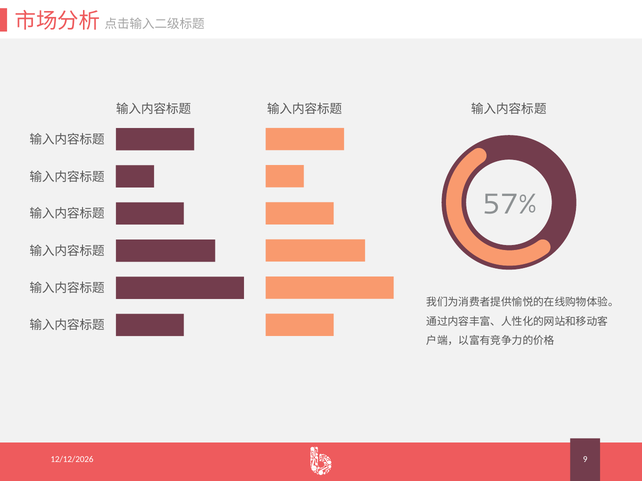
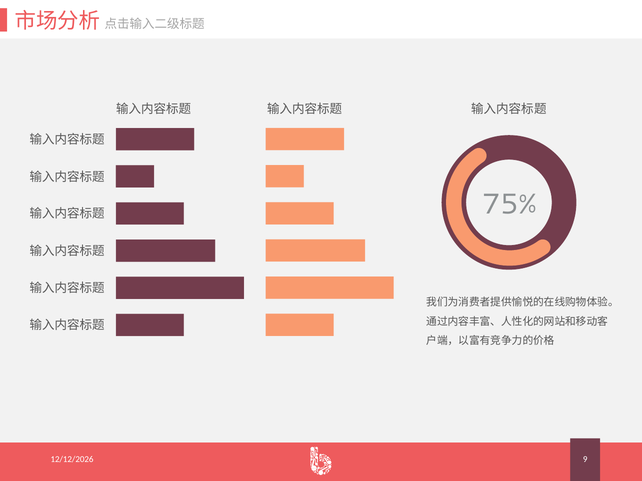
57%: 57% -> 75% (510, 204)
